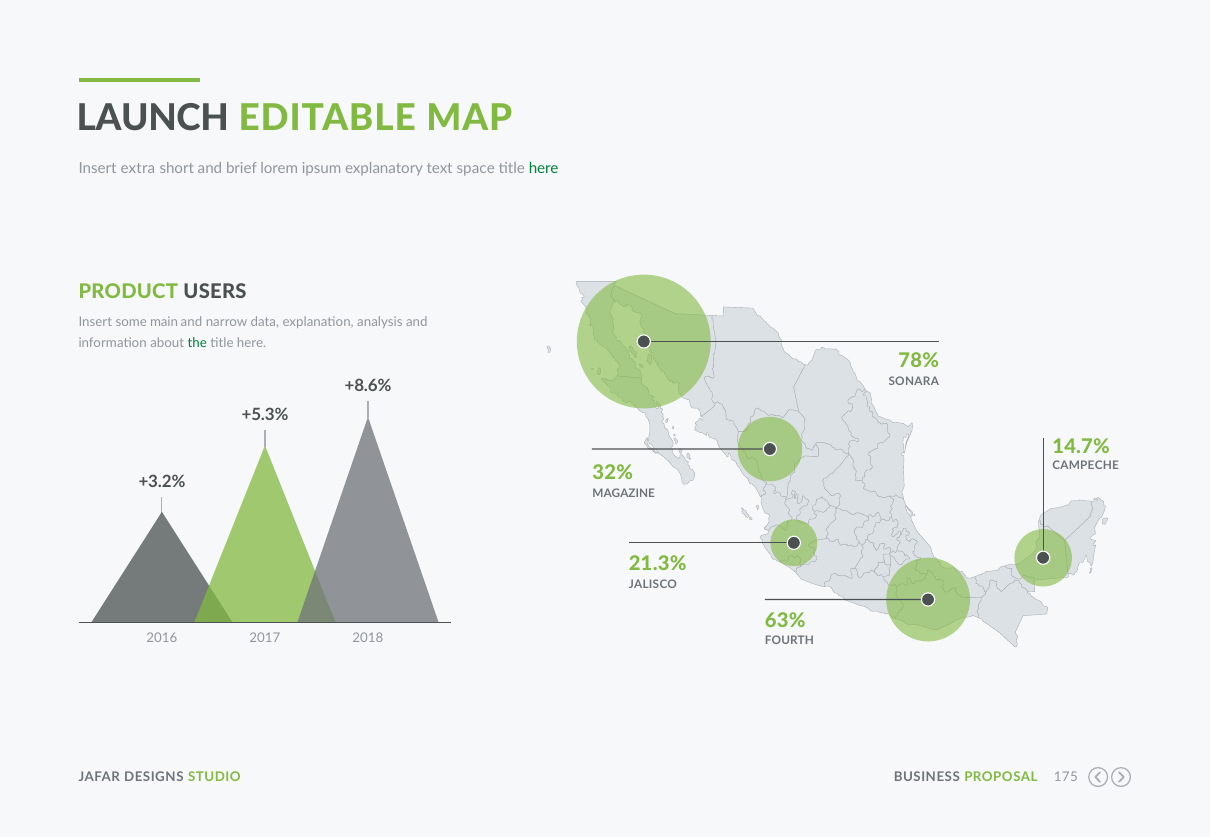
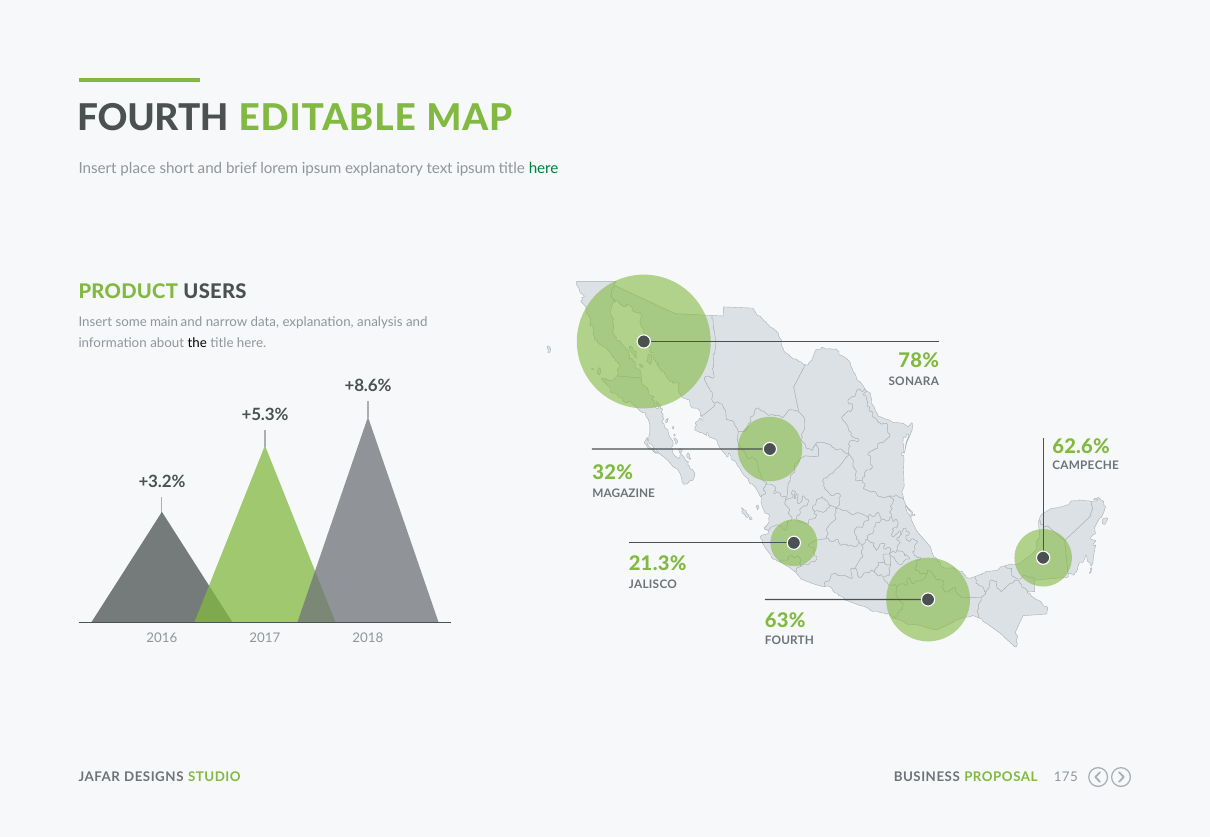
LAUNCH: LAUNCH -> FOURTH (153, 119)
extra: extra -> place (138, 168)
text space: space -> ipsum (476, 168)
the colour: green -> black (197, 343)
14.7%: 14.7% -> 62.6% (1081, 447)
